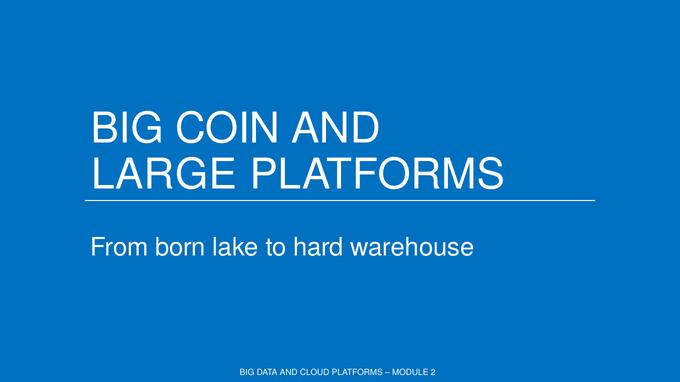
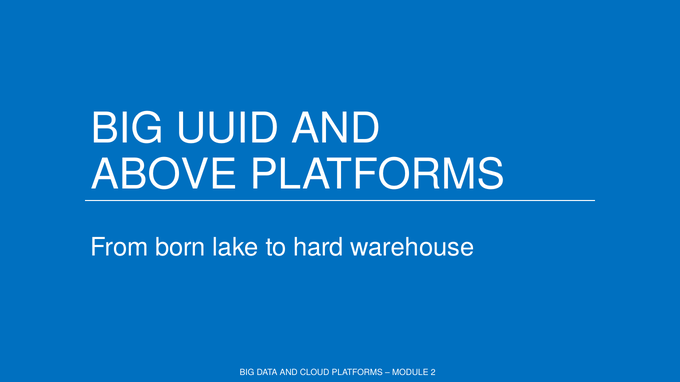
COIN: COIN -> UUID (227, 129)
LARGE: LARGE -> ABOVE (164, 175)
